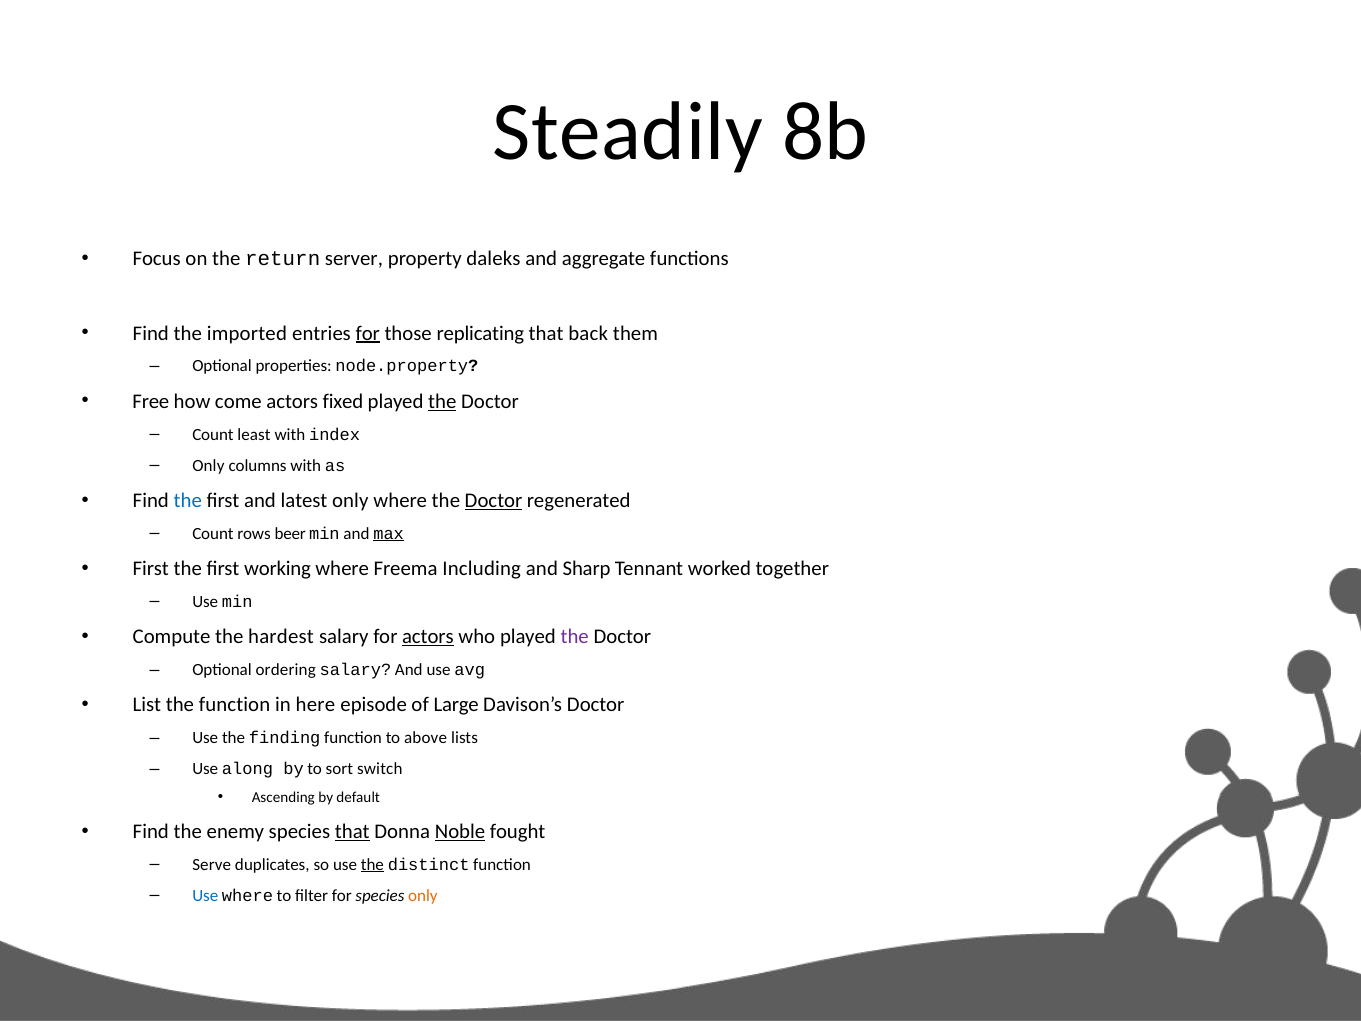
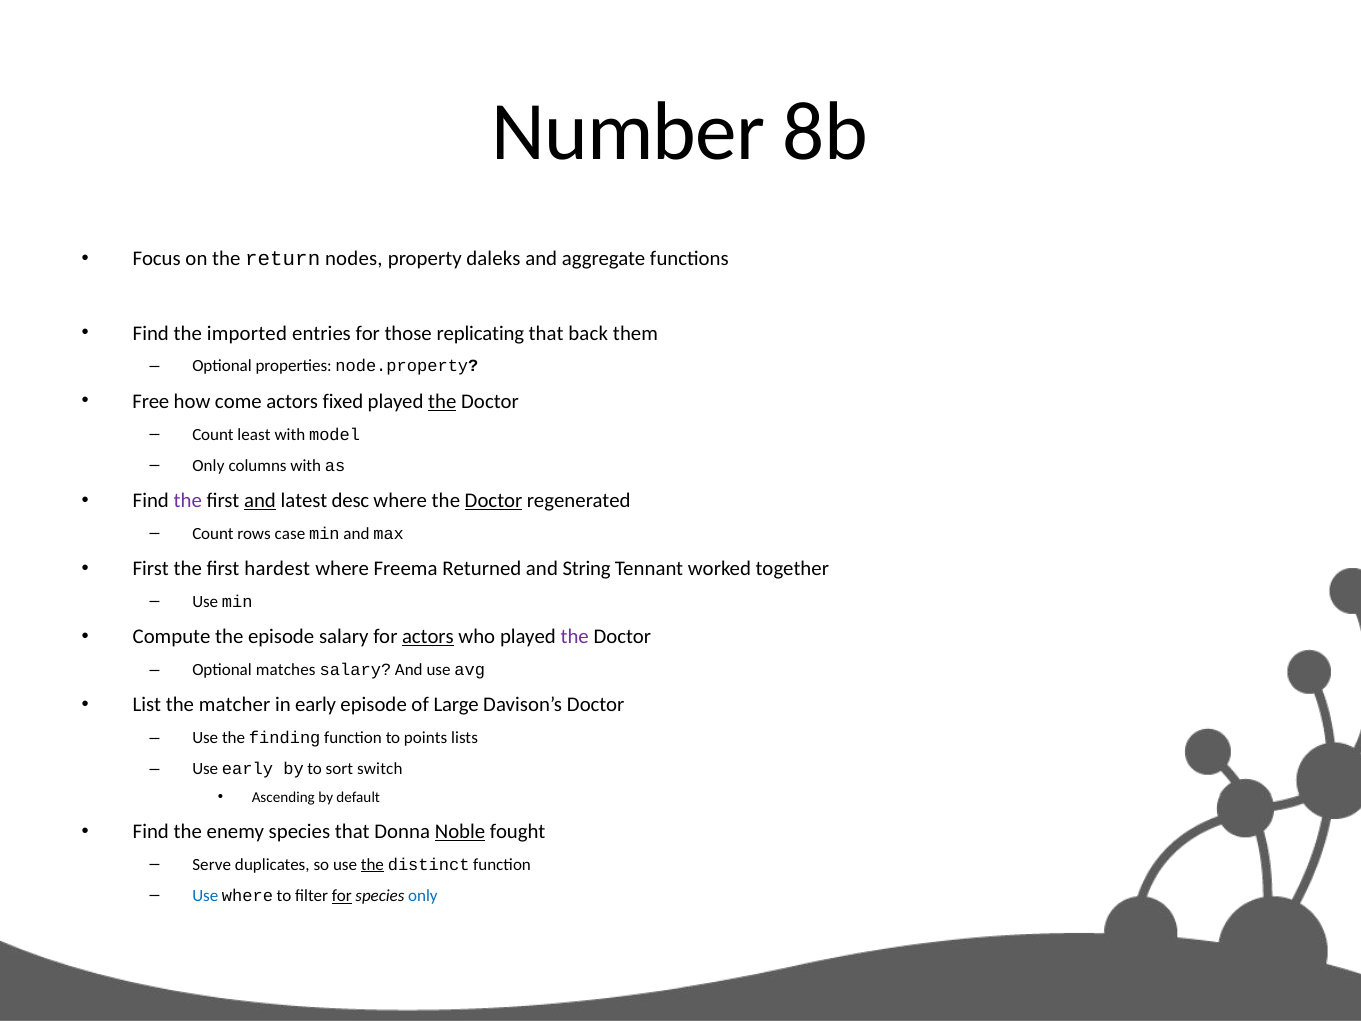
Steadily: Steadily -> Number (628, 132)
server: server -> nodes (354, 259)
for underline: present -> none (368, 333)
index: index -> model (335, 434)
the colour: blue -> purple (188, 500)
and underline: none -> present (260, 500)
latest only: only -> desc (350, 500)
beer: beer -> case (290, 534)
max underline: present -> none (389, 534)
working: working -> hardest (277, 569)
Including: Including -> Returned (482, 569)
Sharp: Sharp -> String (587, 569)
the hardest: hardest -> episode (281, 637)
ordering: ordering -> matches (286, 670)
the function: function -> matcher (235, 705)
in here: here -> early (316, 705)
above: above -> points (426, 738)
Use along: along -> early (248, 769)
that underline: present -> none (352, 831)
for underline: none -> present (342, 895)
only colour: orange -> blue (423, 895)
